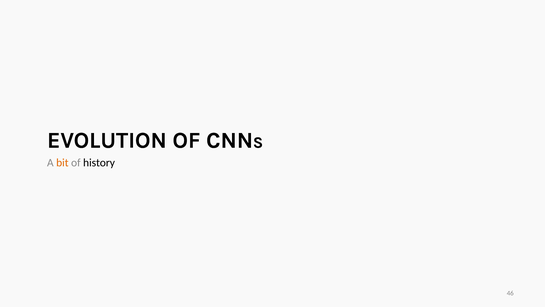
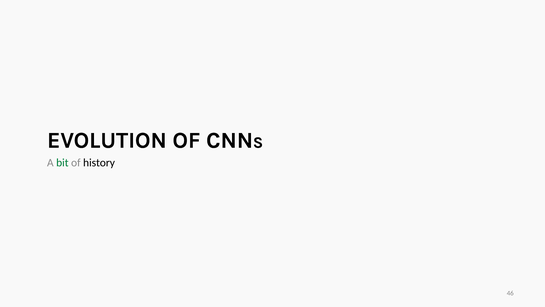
bit colour: orange -> green (62, 163)
